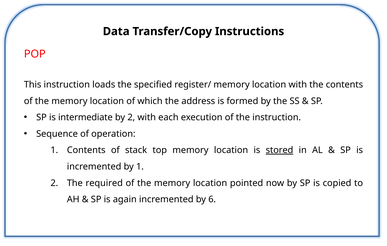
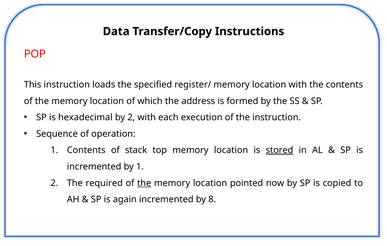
intermediate: intermediate -> hexadecimal (85, 117)
the underline: none -> present (144, 183)
6: 6 -> 8 (212, 199)
